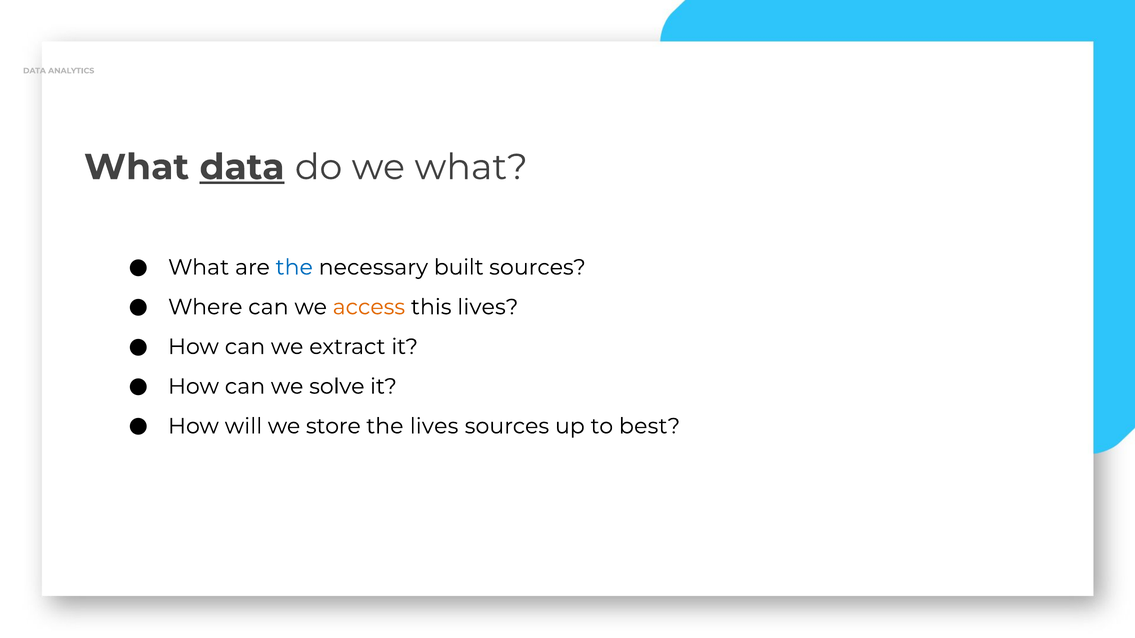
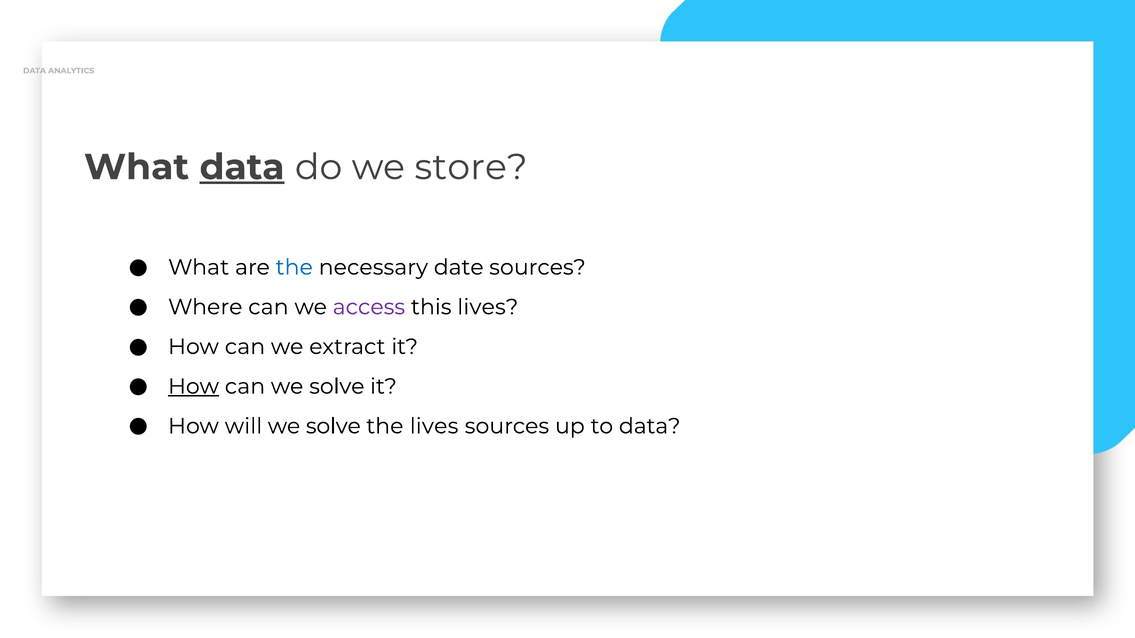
we what: what -> store (471, 167)
built: built -> date (459, 268)
access colour: orange -> purple (369, 307)
How underline: none -> present (194, 387)
will we store: store -> solve (333, 426)
to best: best -> data (650, 426)
